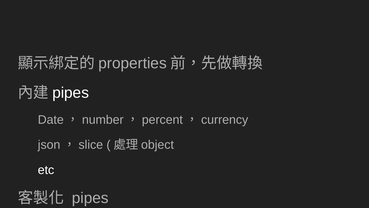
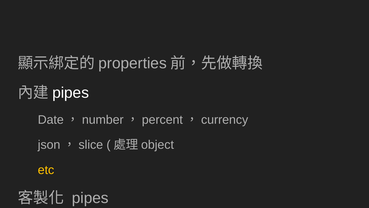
etc colour: white -> yellow (46, 170)
